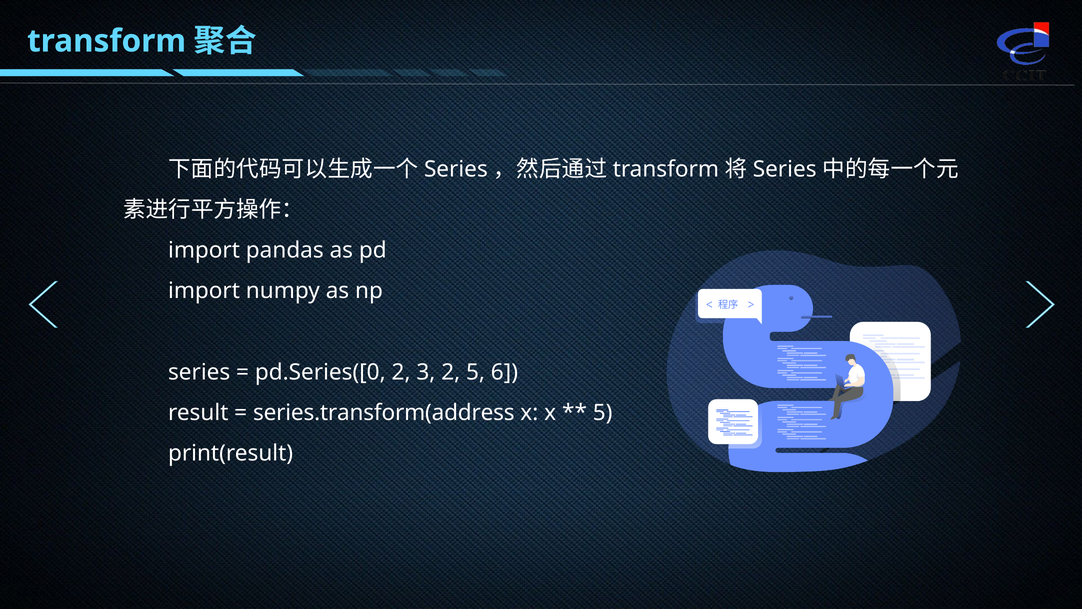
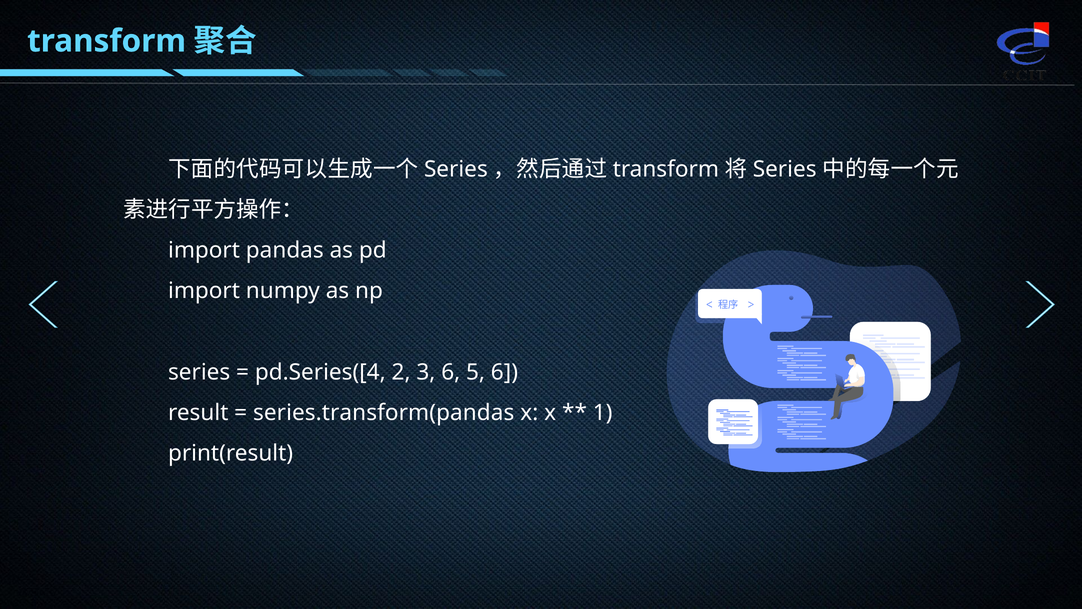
pd.Series([0: pd.Series([0 -> pd.Series([4 (320, 372)
3 2: 2 -> 6 (451, 372)
series.transform(address: series.transform(address -> series.transform(pandas (384, 412)
5: 5 -> 1 (603, 412)
